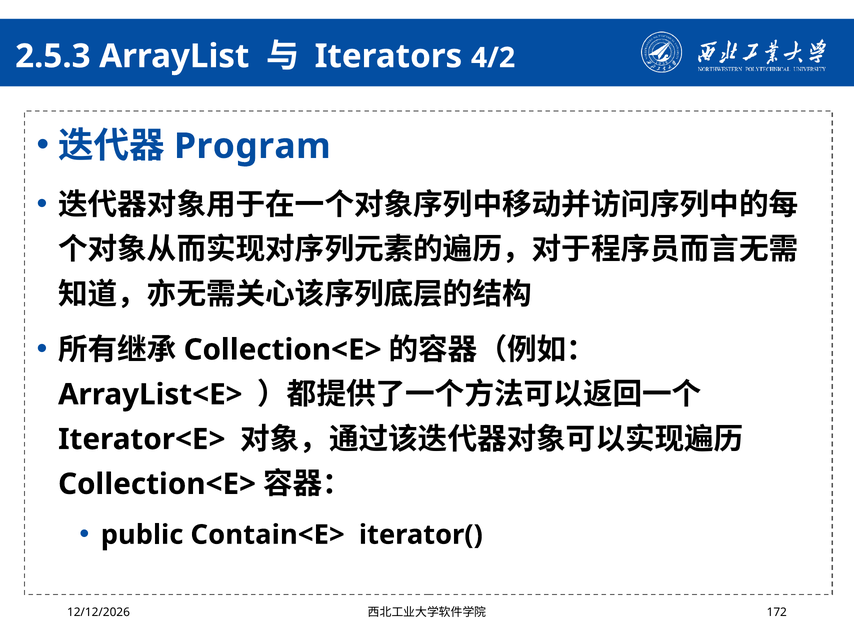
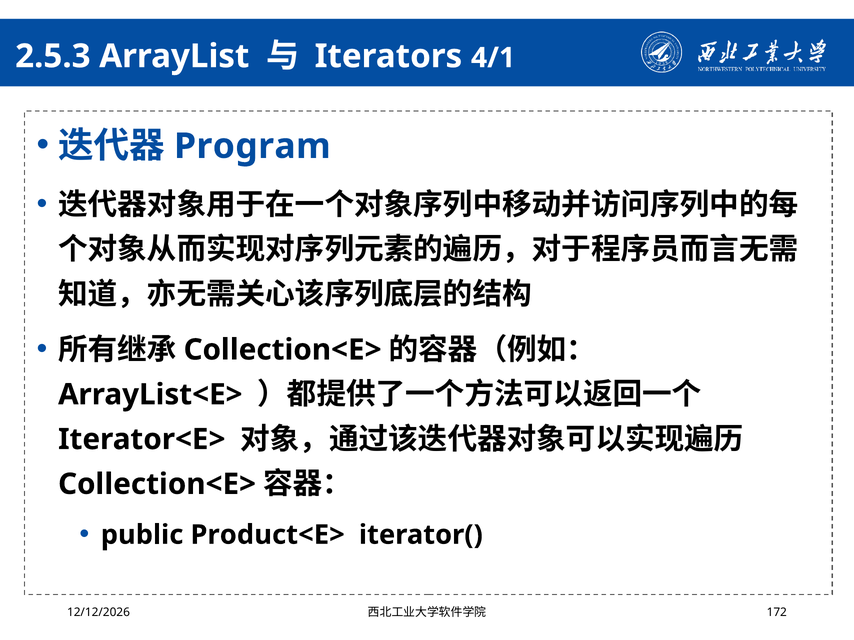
4/2: 4/2 -> 4/1 (493, 58)
Contain<E>: Contain<E> -> Product<E> (268, 535)
